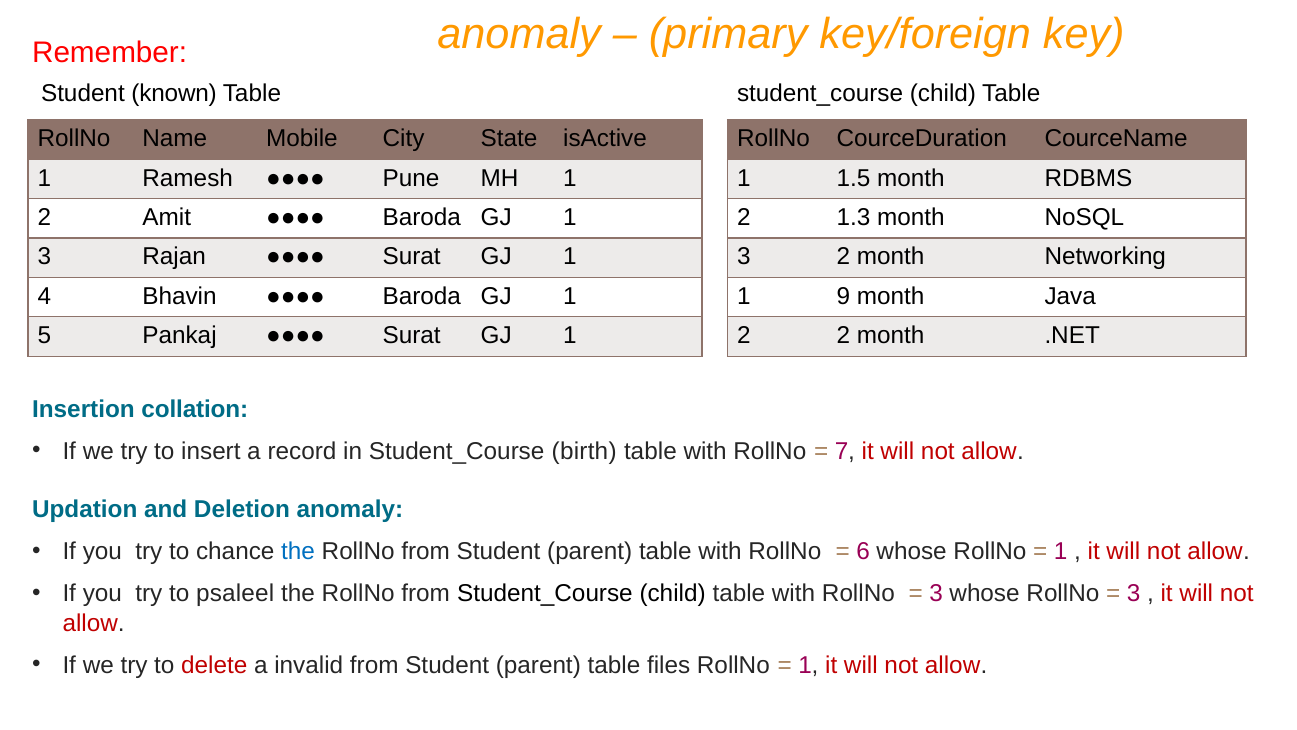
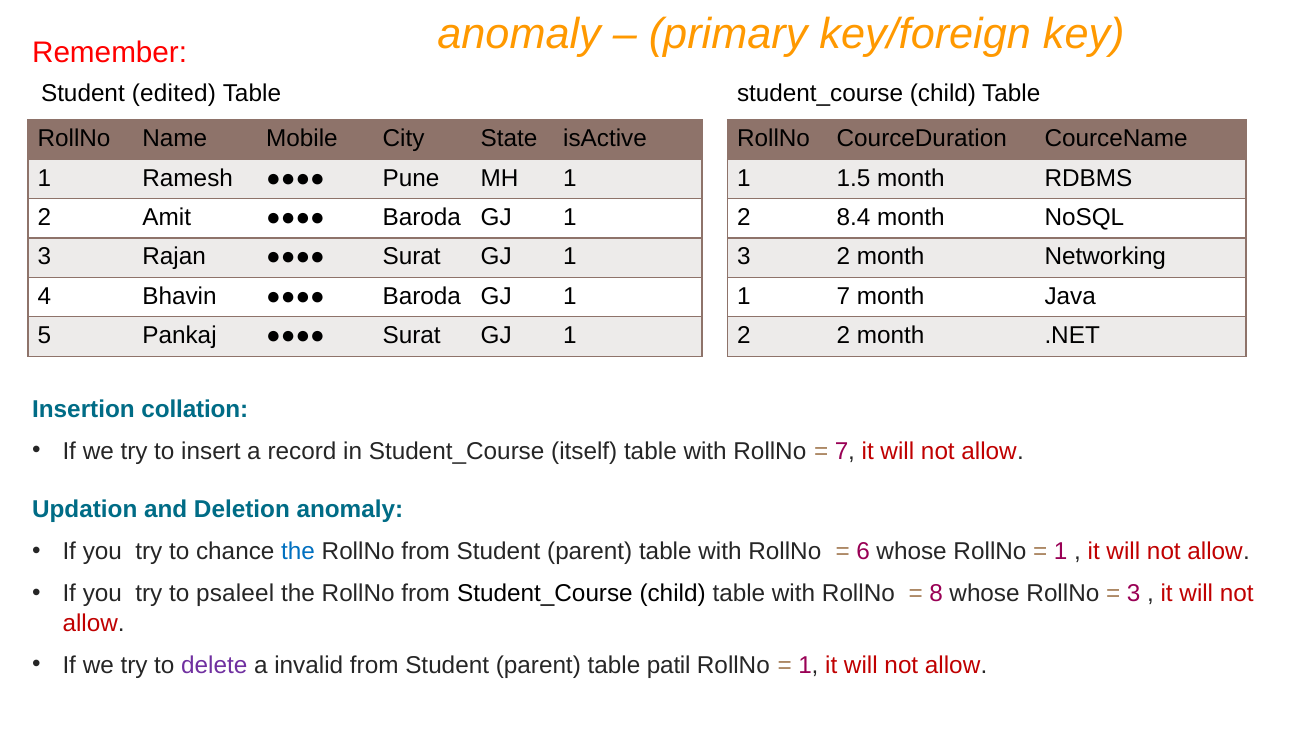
known: known -> edited (174, 94)
1.3: 1.3 -> 8.4 (854, 217)
1 9: 9 -> 7 (843, 296)
birth: birth -> itself (584, 451)
3: 3 -> 8 (936, 594)
delete colour: red -> purple (214, 665)
files: files -> patil (669, 665)
